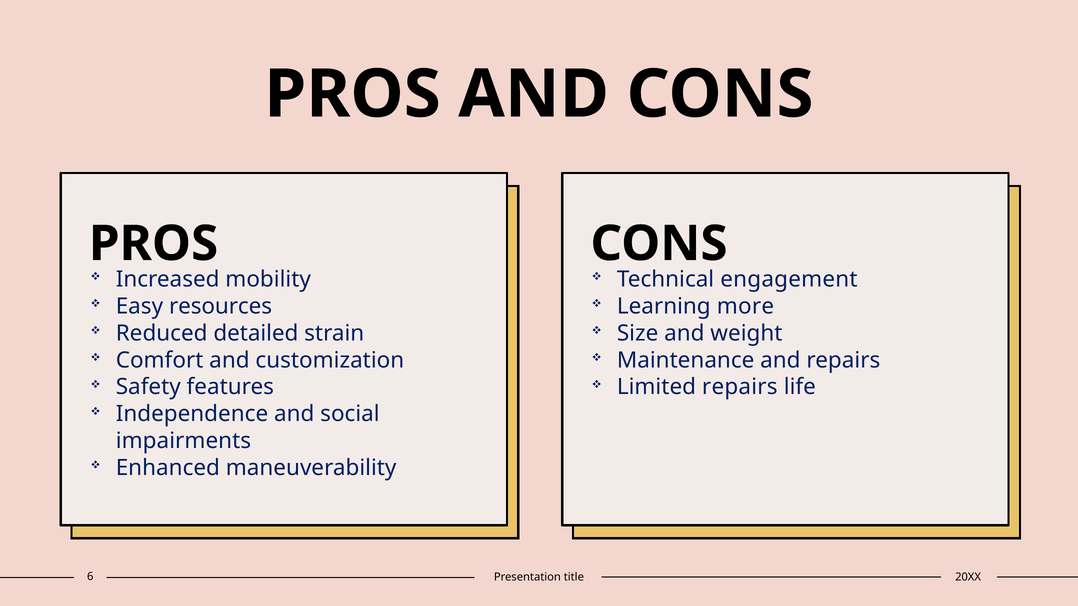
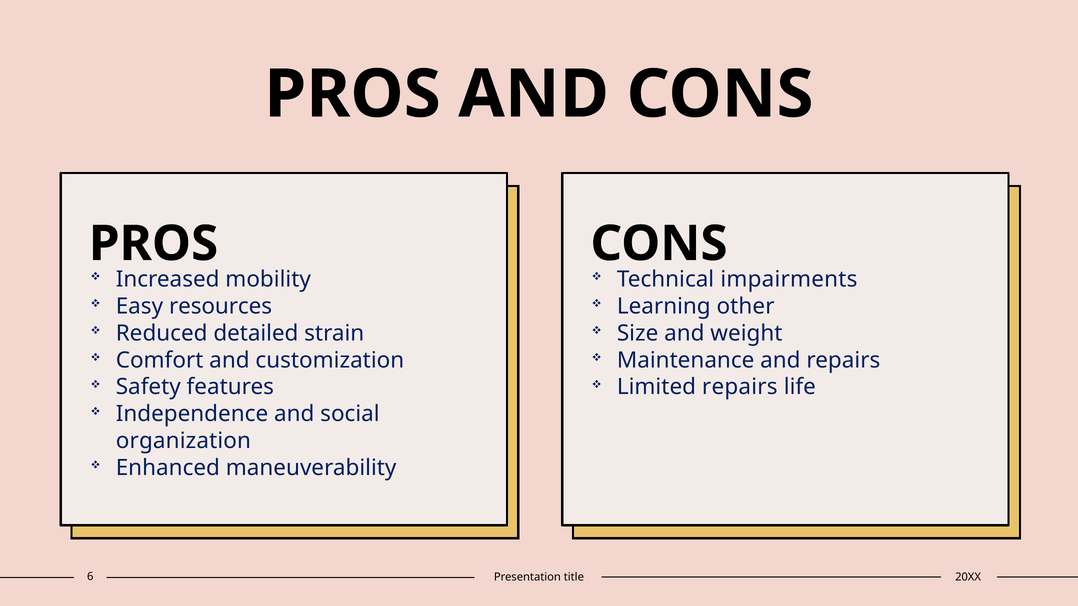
engagement: engagement -> impairments (789, 279)
more: more -> other (746, 306)
impairments: impairments -> organization (183, 441)
